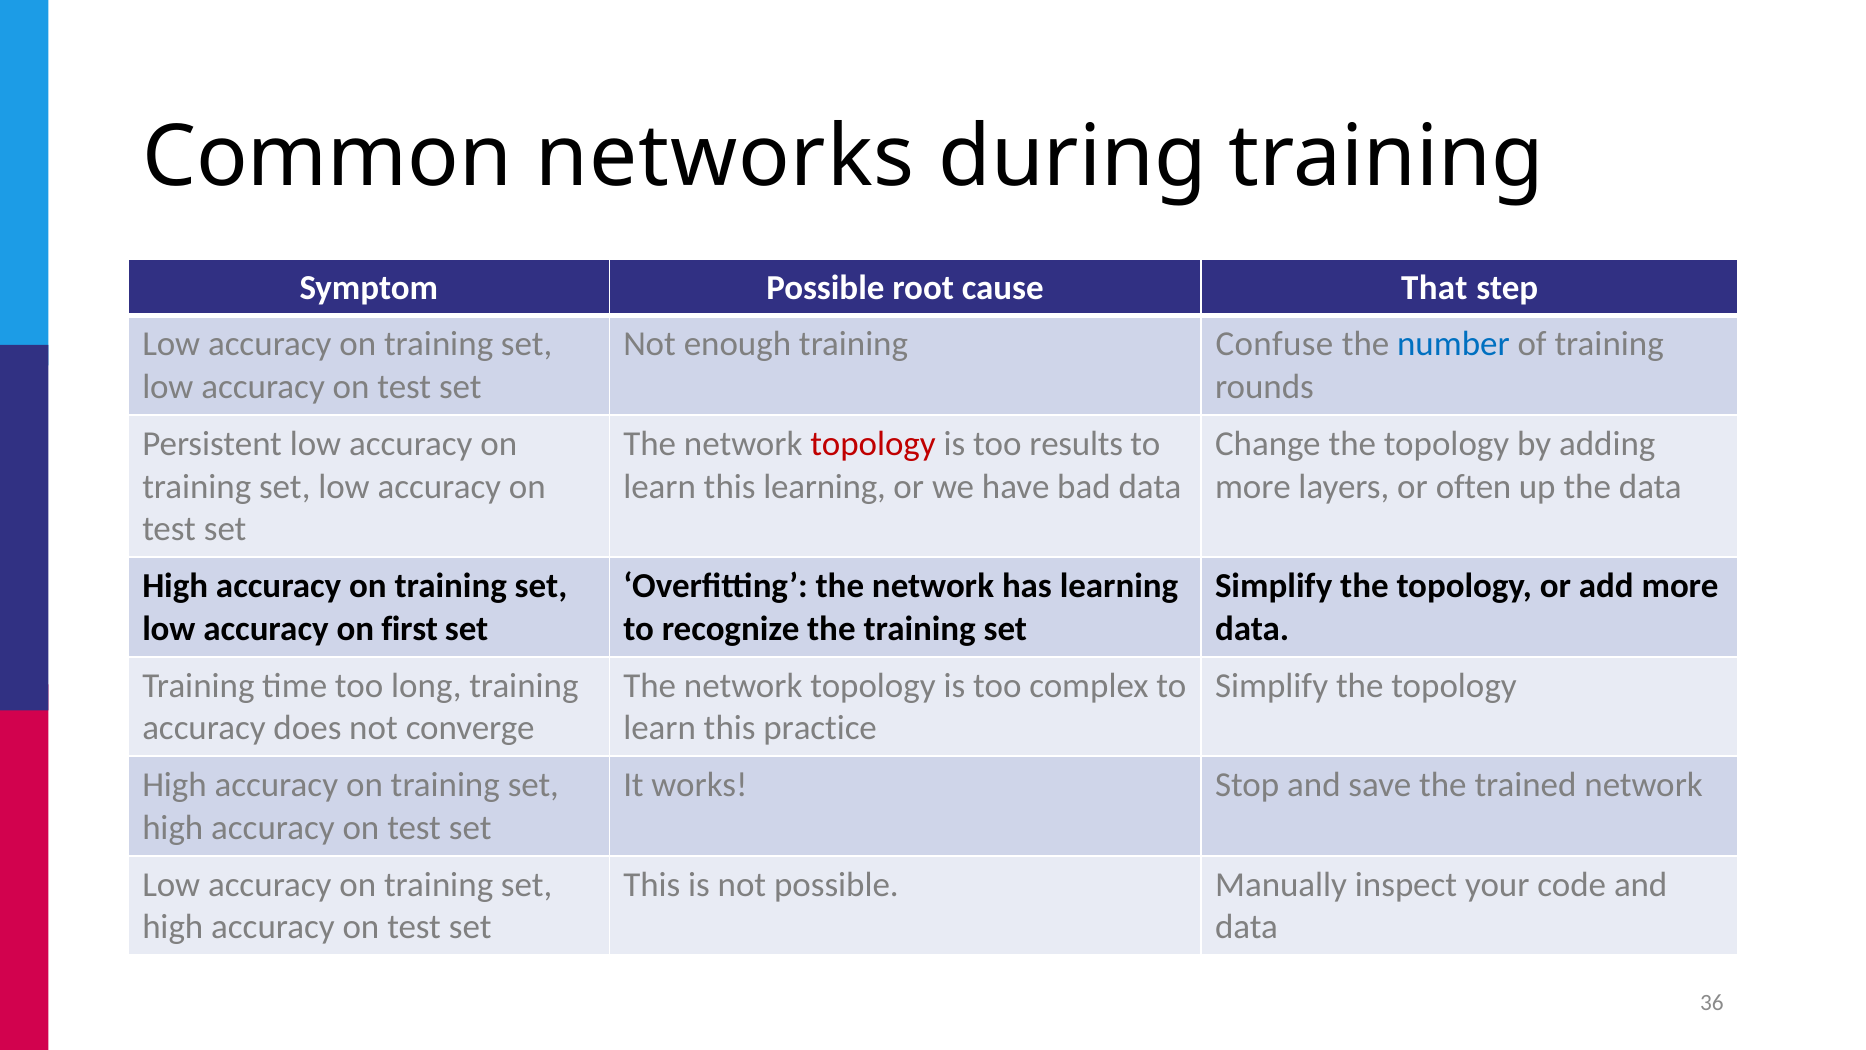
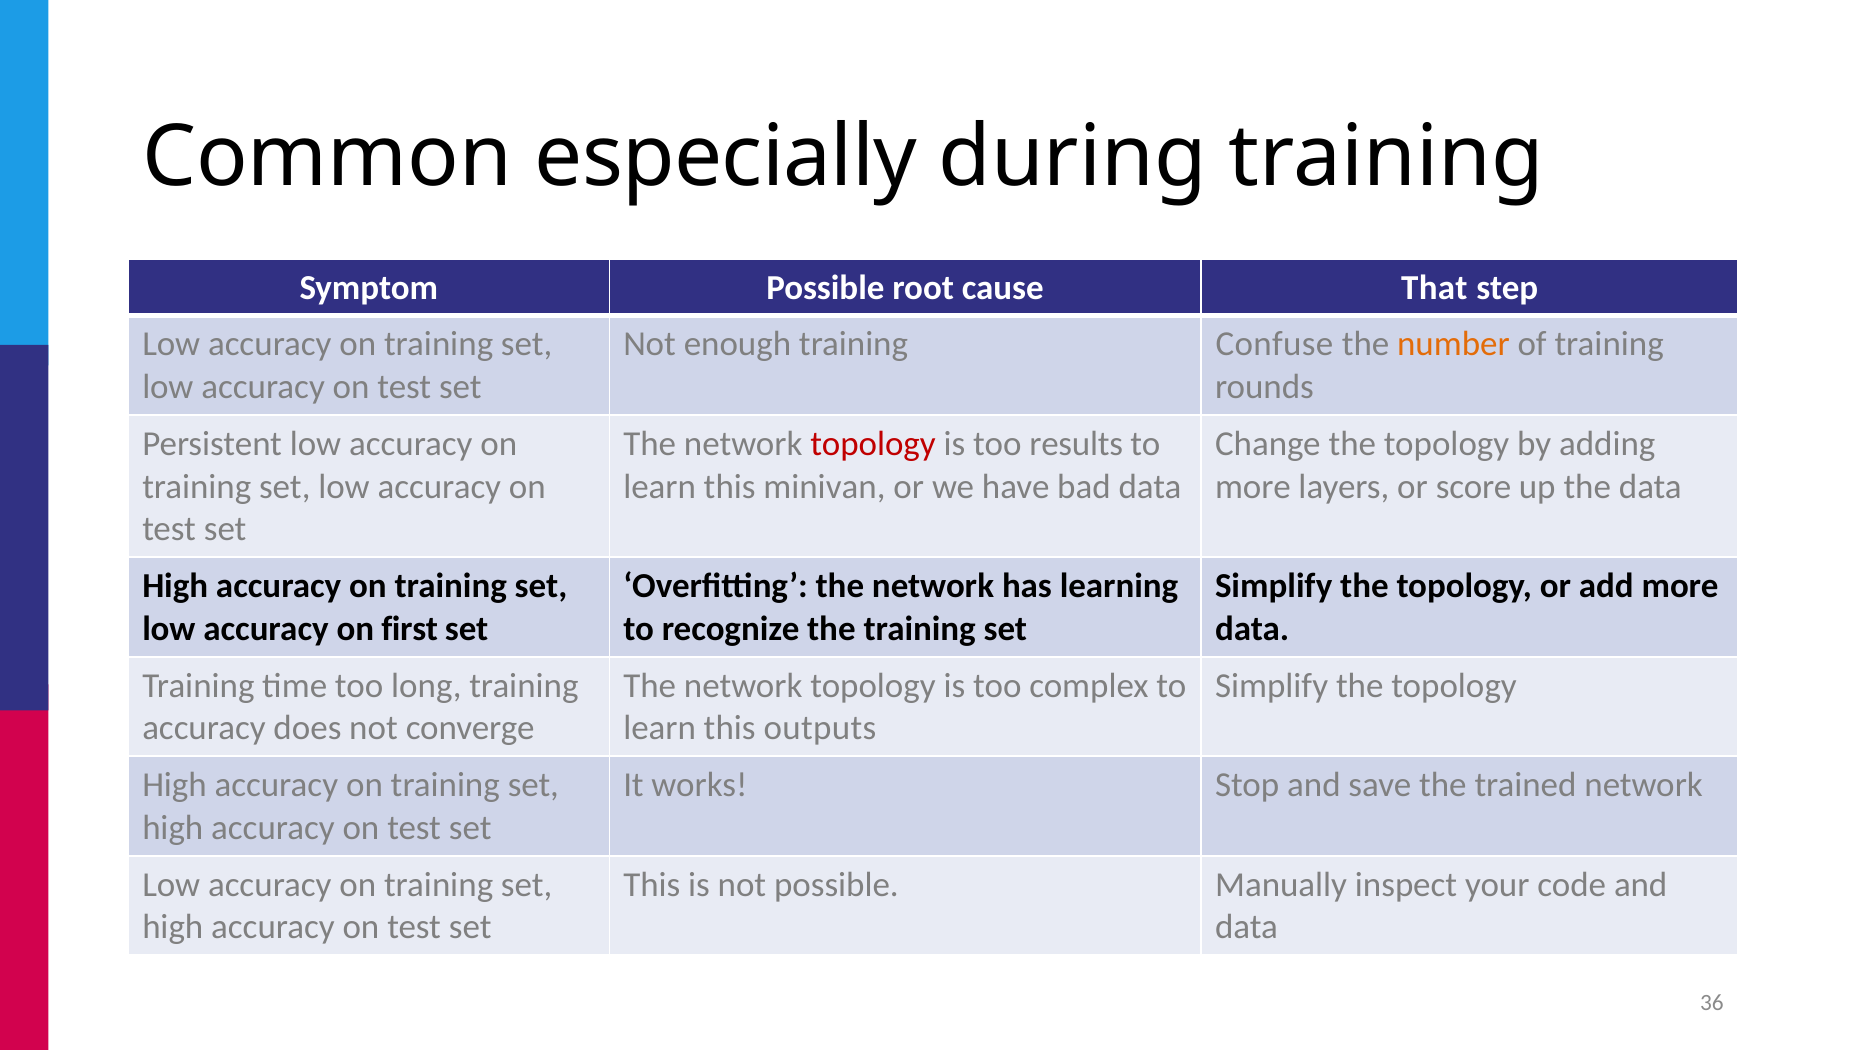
networks: networks -> especially (726, 157)
number colour: blue -> orange (1453, 344)
this learning: learning -> minivan (824, 486)
often: often -> score (1474, 486)
practice: practice -> outputs (820, 728)
